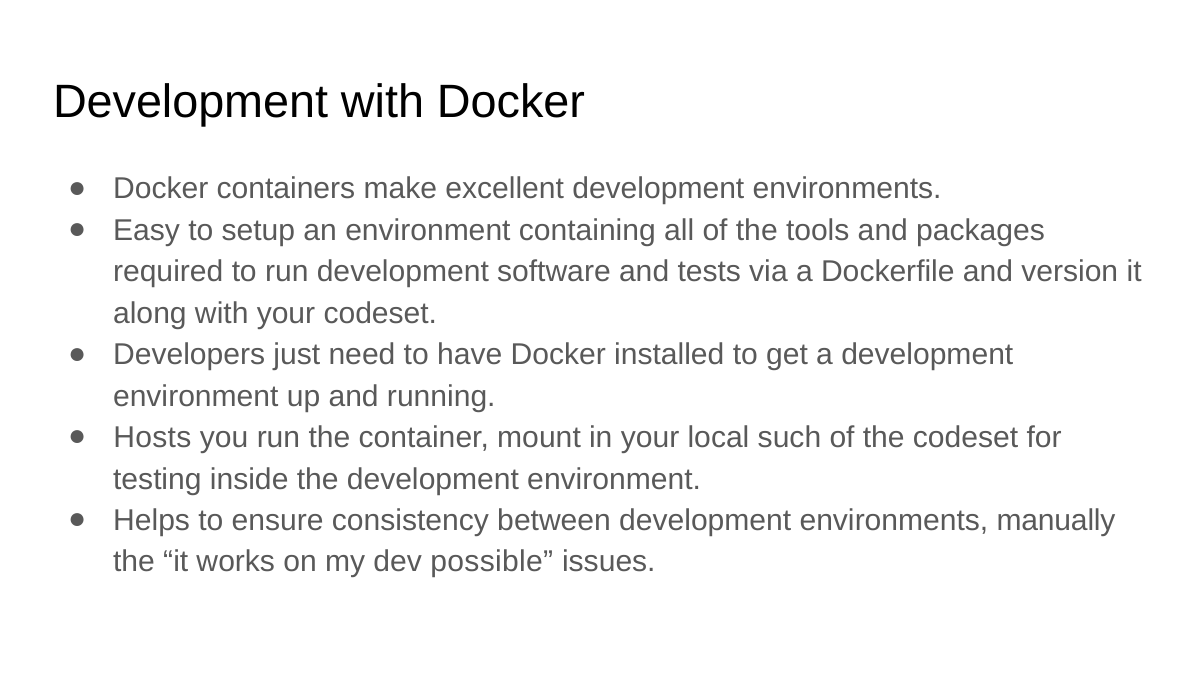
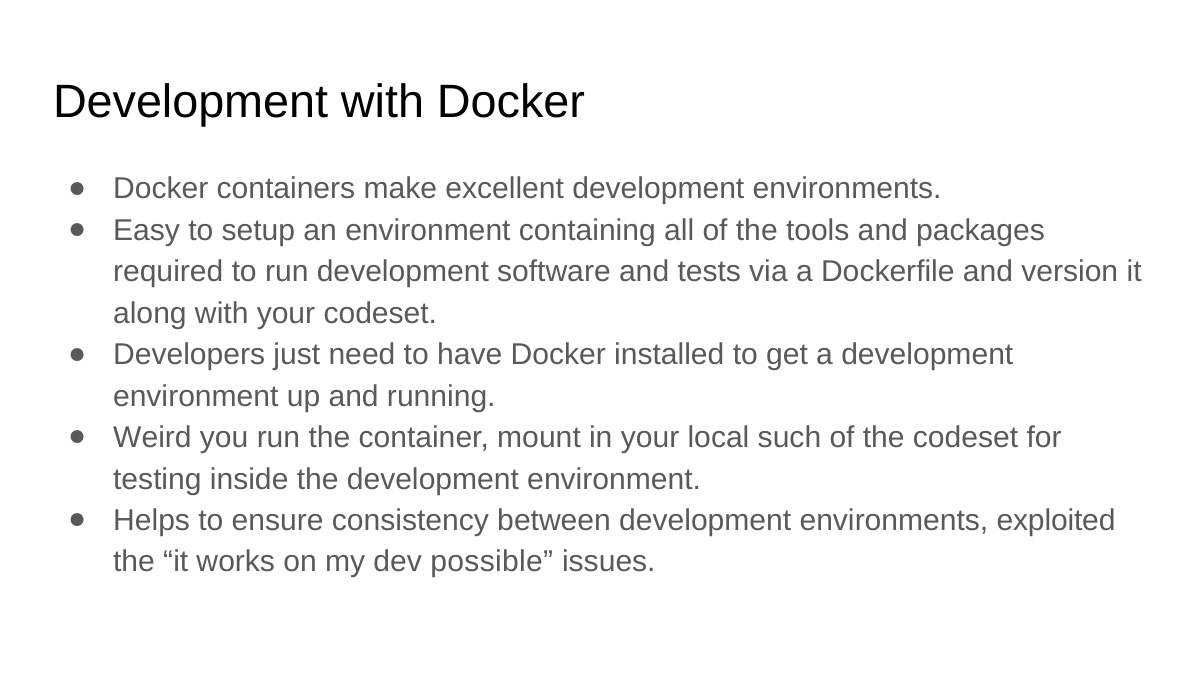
Hosts: Hosts -> Weird (152, 438)
manually: manually -> exploited (1056, 521)
